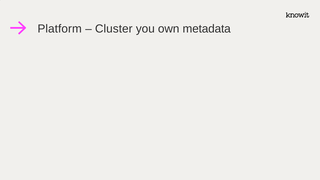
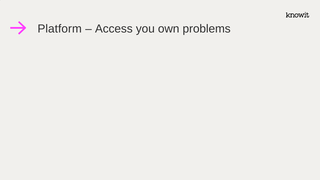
Cluster: Cluster -> Access (114, 29)
metadata: metadata -> problems (207, 29)
